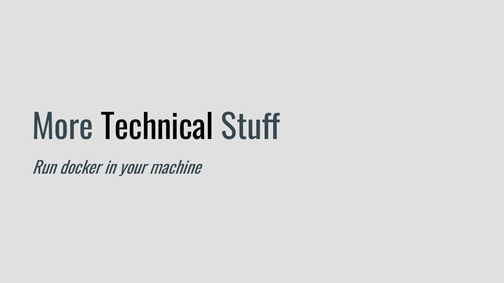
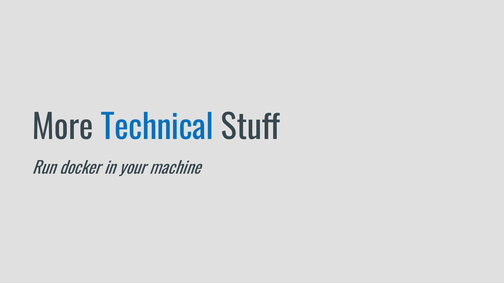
Technical colour: black -> blue (157, 128)
